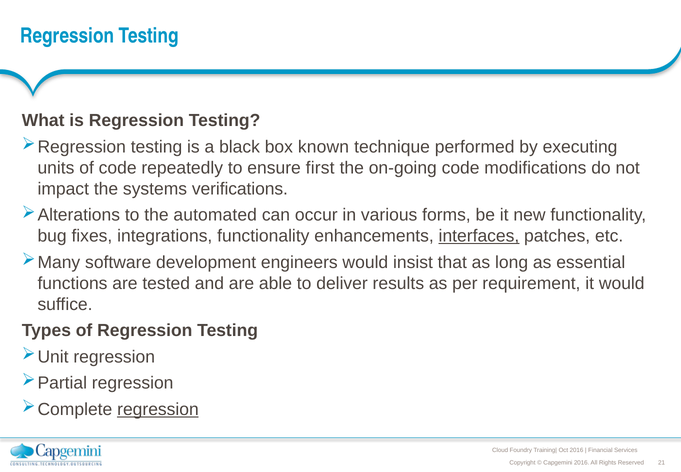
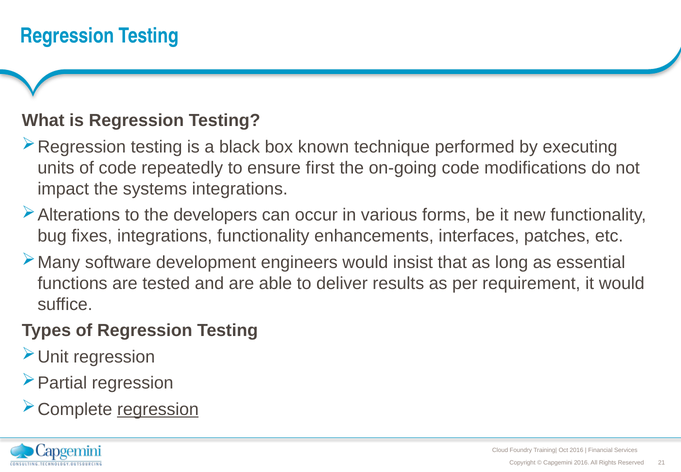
systems verifications: verifications -> integrations (240, 189)
automated: automated -> developers (215, 215)
interfaces underline: present -> none (479, 236)
